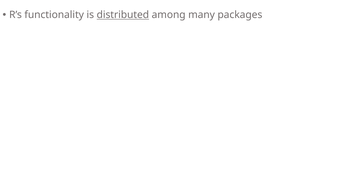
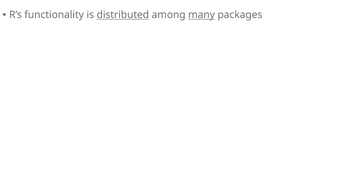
many underline: none -> present (202, 15)
